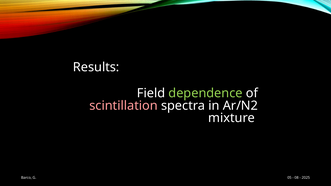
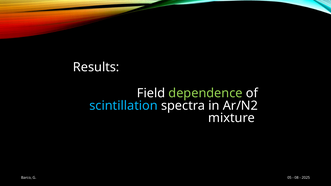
scintillation colour: pink -> light blue (124, 106)
